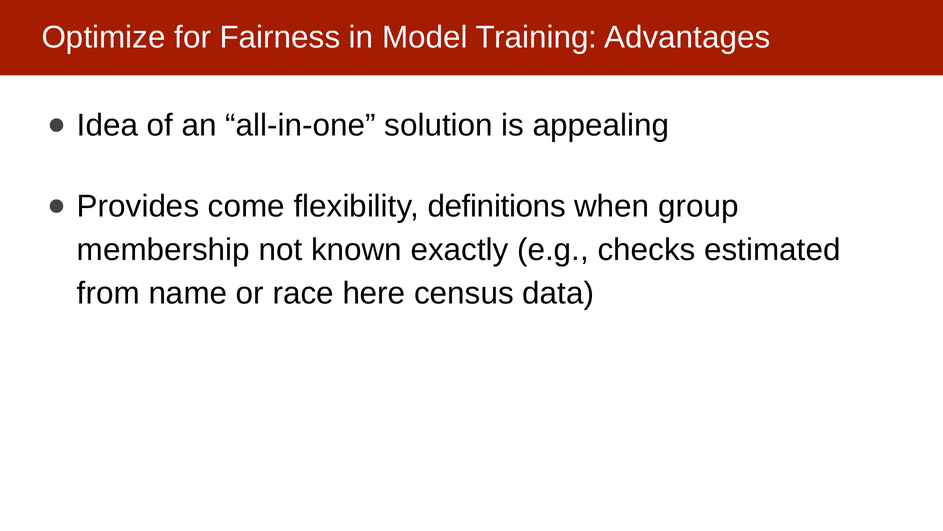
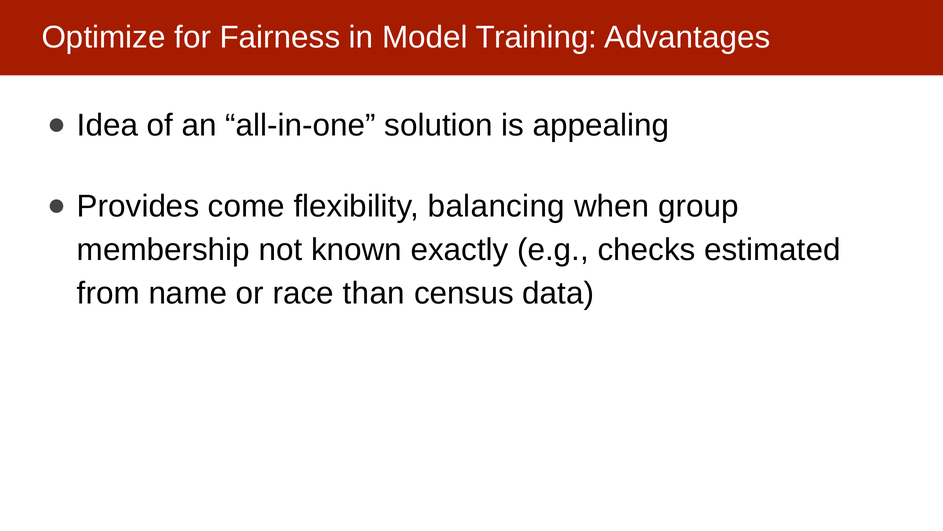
definitions: definitions -> balancing (496, 206)
here: here -> than (374, 293)
